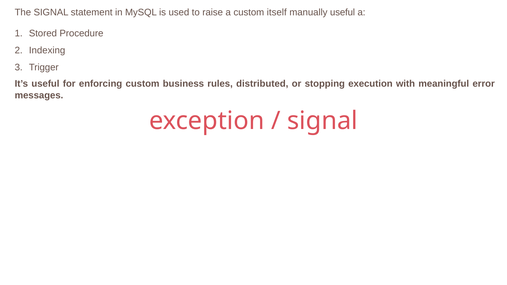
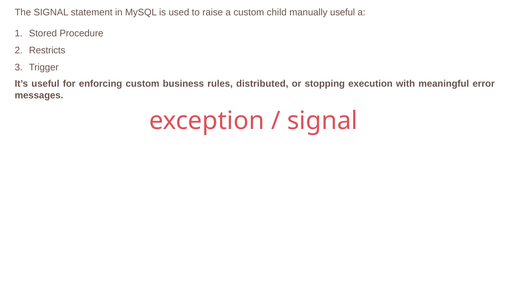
itself: itself -> child (277, 12)
Indexing: Indexing -> Restricts (47, 50)
